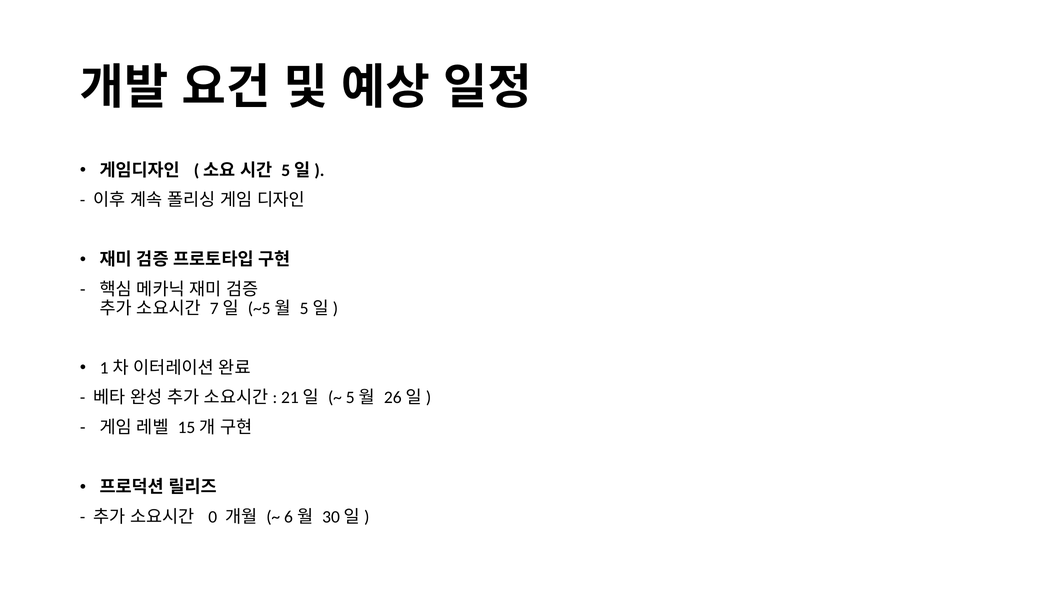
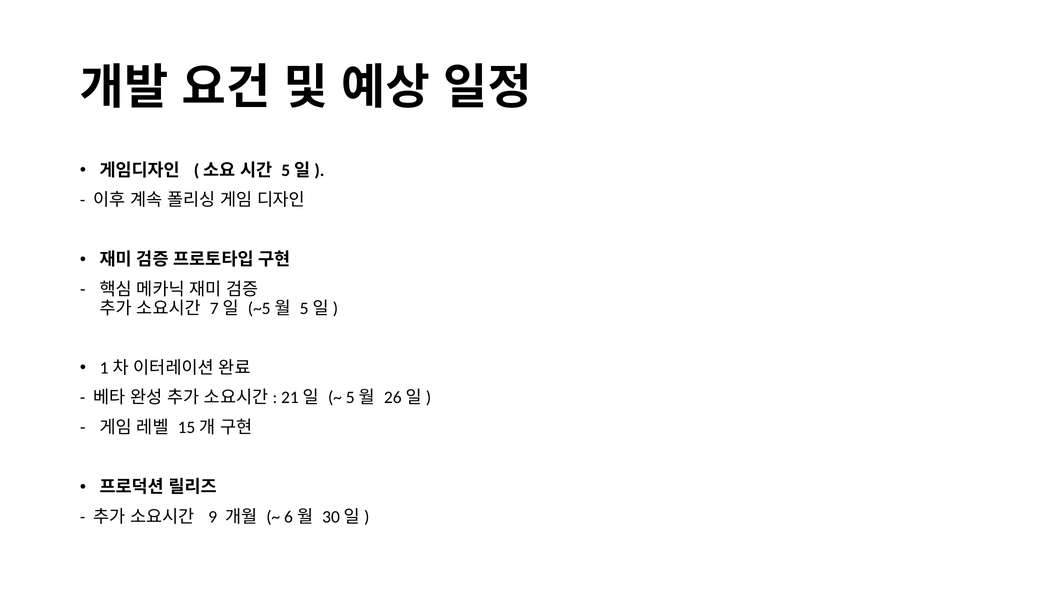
0: 0 -> 9 (213, 517)
